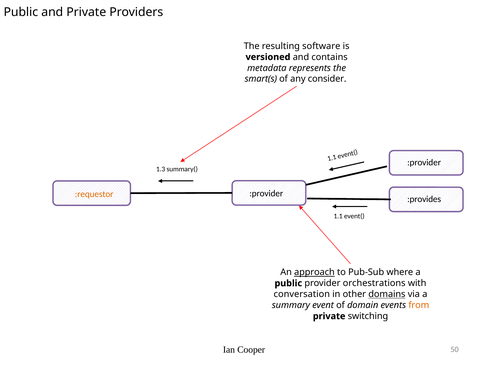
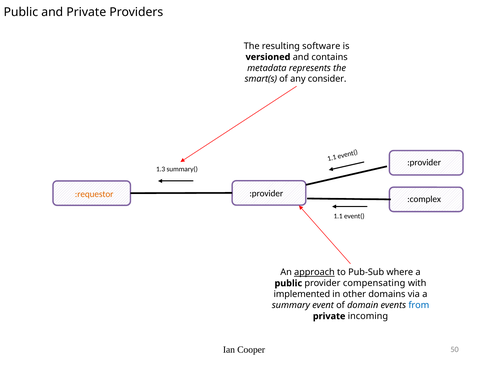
:provides: :provides -> :complex (424, 199)
orchestrations: orchestrations -> compensating (374, 283)
conversation: conversation -> implemented (302, 294)
domains underline: present -> none (387, 294)
from colour: orange -> blue (419, 305)
switching: switching -> incoming (368, 316)
